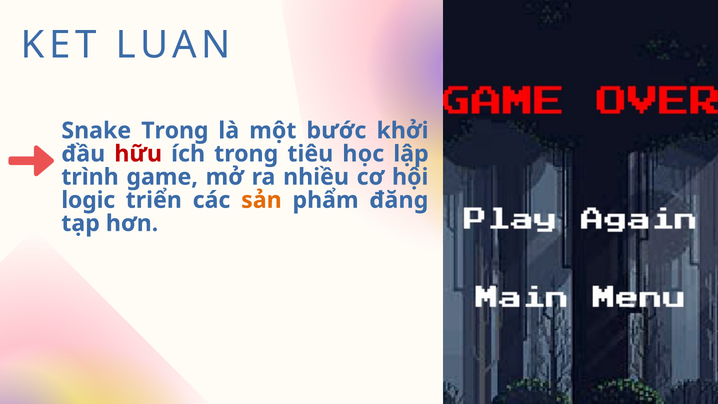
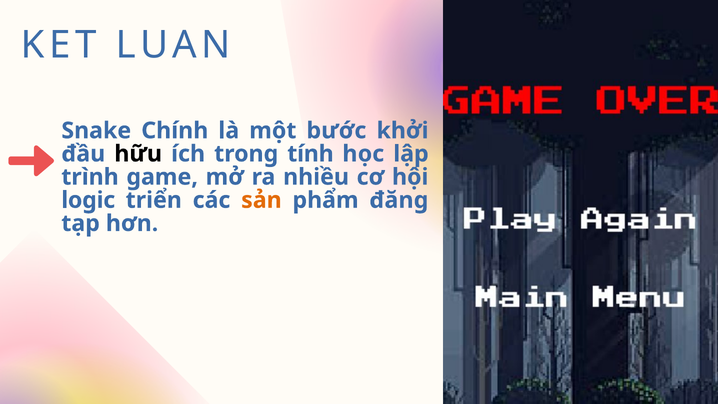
Snake Trong: Trong -> Chính (175, 131)
hữu colour: red -> black (138, 154)
tiêu: tiêu -> tính (310, 154)
